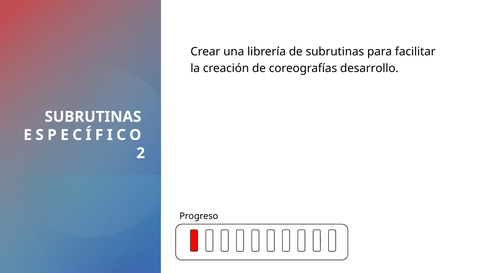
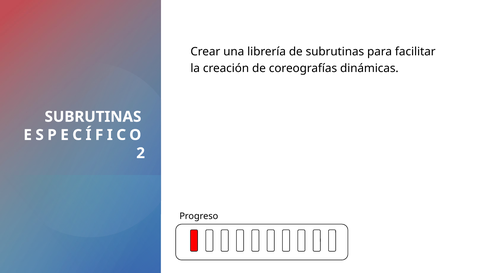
desarrollo: desarrollo -> dinámicas (369, 68)
